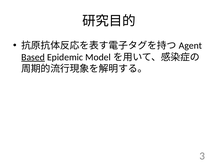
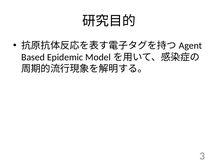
Based underline: present -> none (33, 57)
